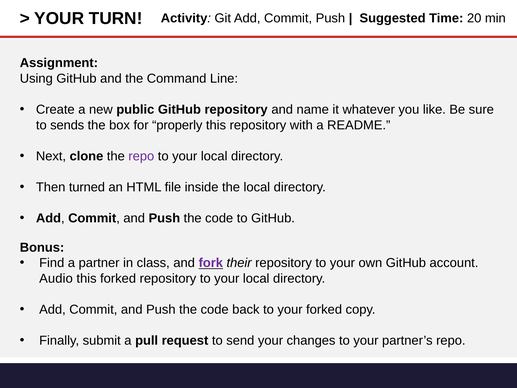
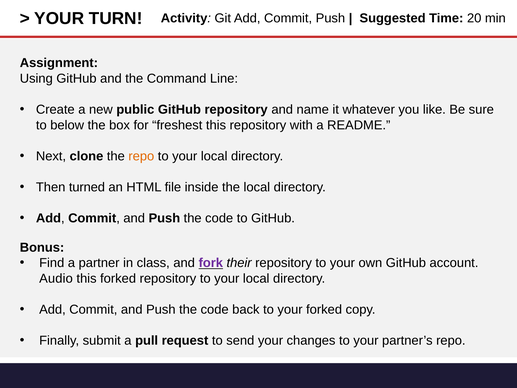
sends: sends -> below (67, 125)
properly: properly -> freshest (177, 125)
repo colour: purple -> orange (141, 156)
